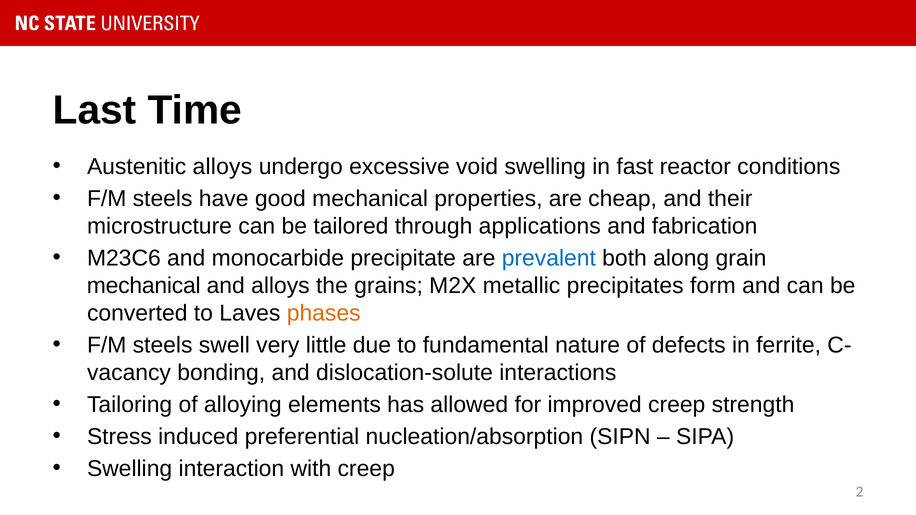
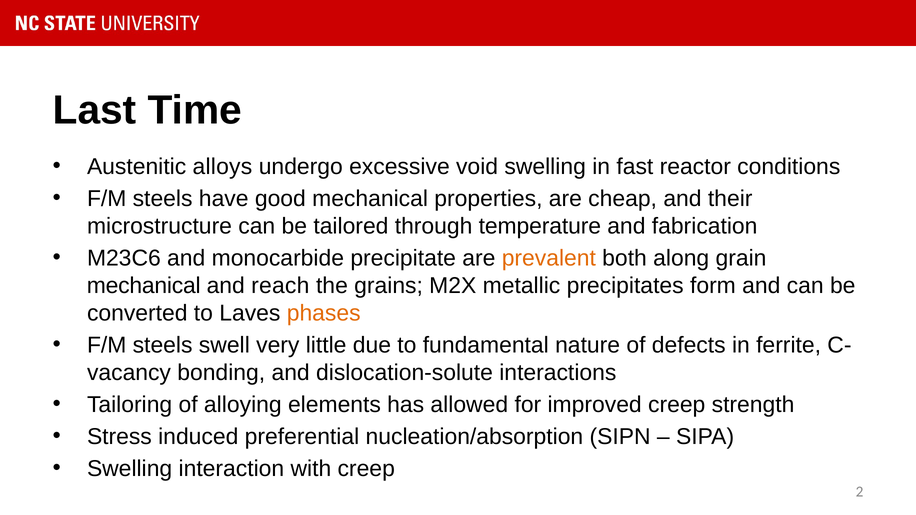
applications: applications -> temperature (540, 226)
prevalent colour: blue -> orange (549, 258)
and alloys: alloys -> reach (280, 286)
